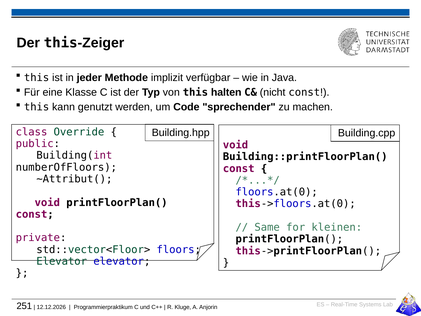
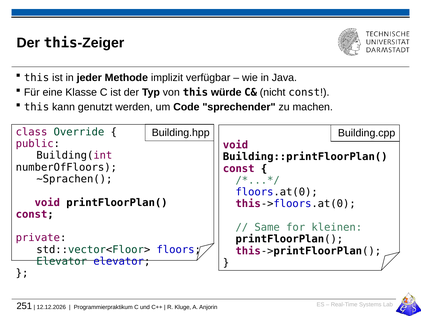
halten: halten -> würde (226, 92)
~Attribut(: ~Attribut( -> ~Sprachen( (74, 179)
